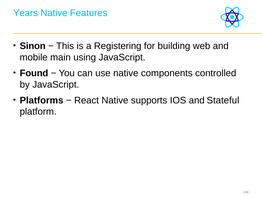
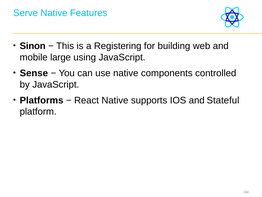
Years: Years -> Serve (26, 13)
main: main -> large (61, 57)
Found: Found -> Sense (34, 73)
